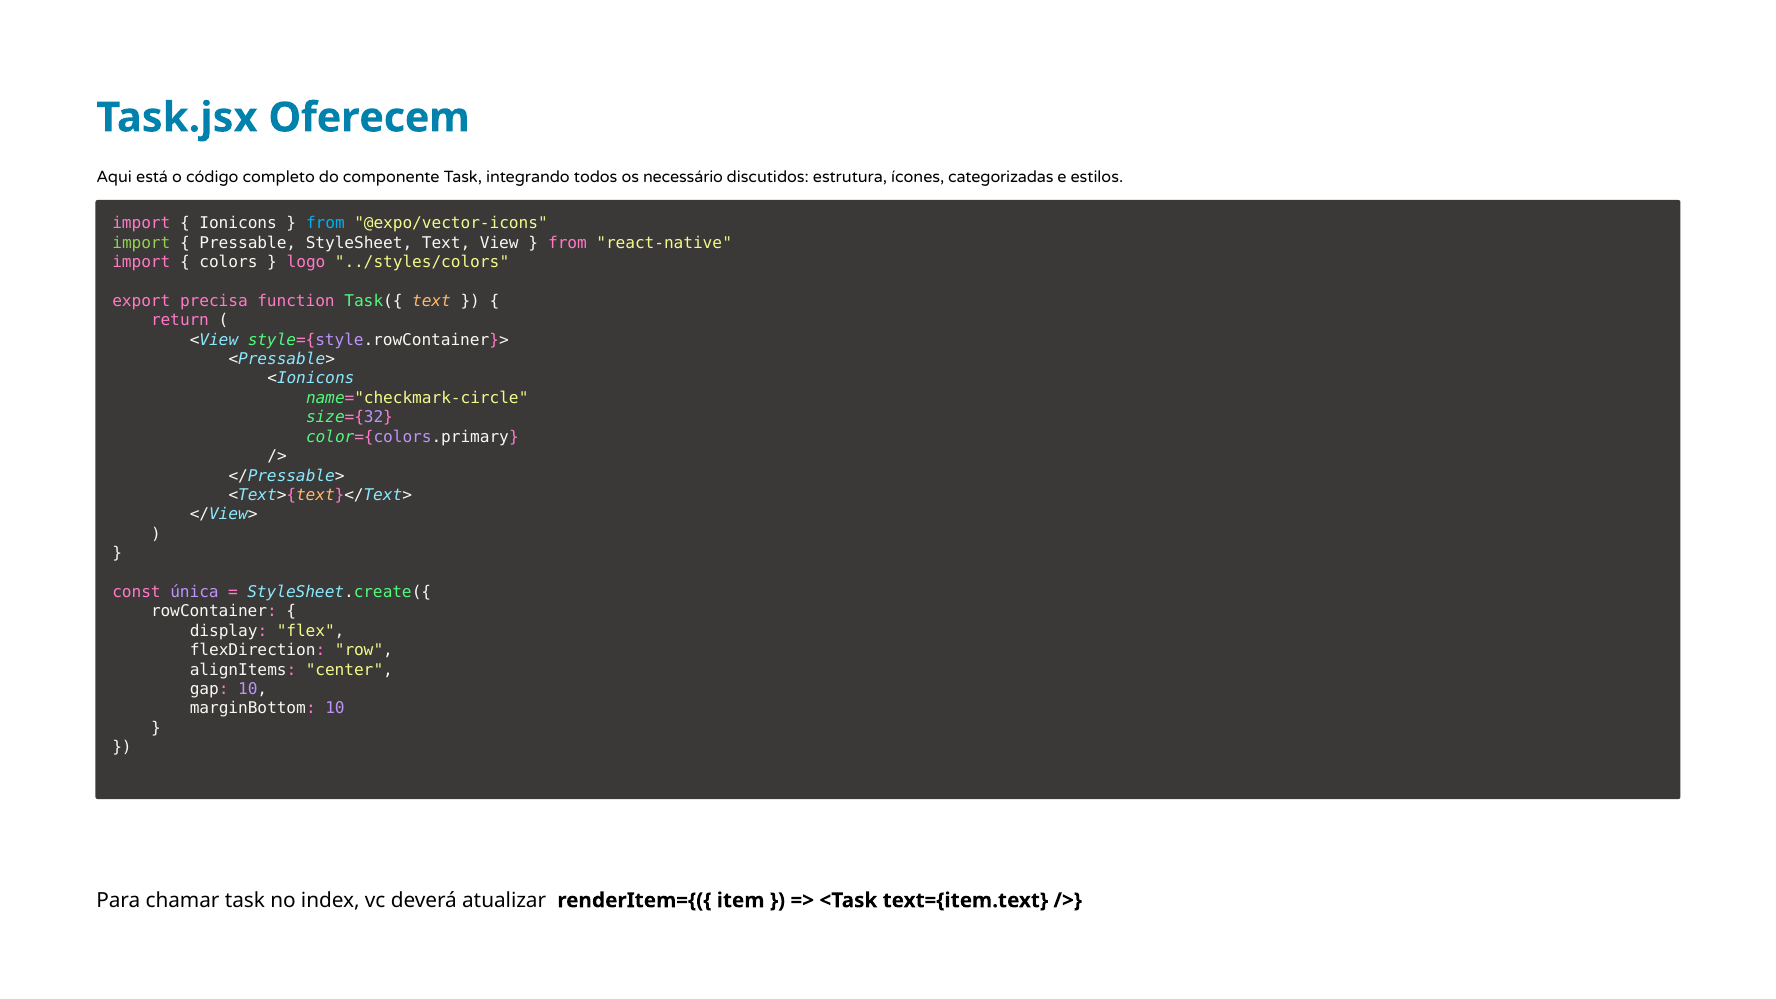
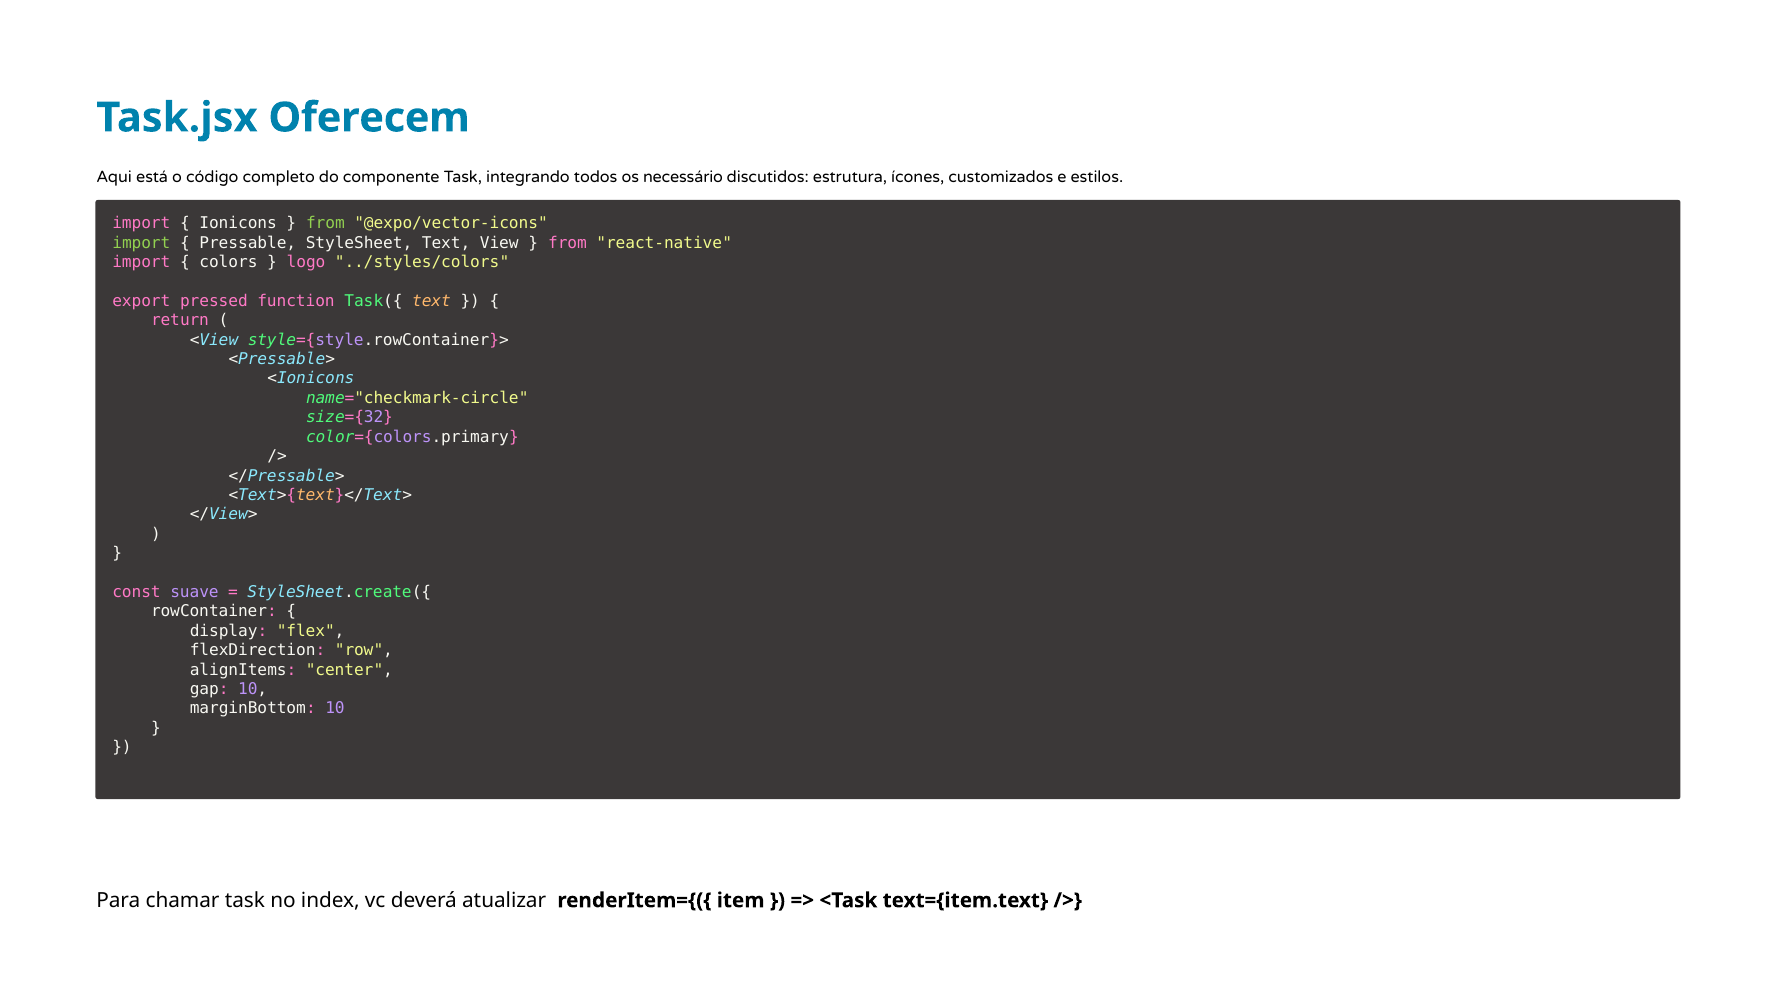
categorizadas: categorizadas -> customizados (1001, 178)
from colour: light blue -> light green (325, 223)
precisa: precisa -> pressed (214, 301)
única: única -> suave (194, 592)
